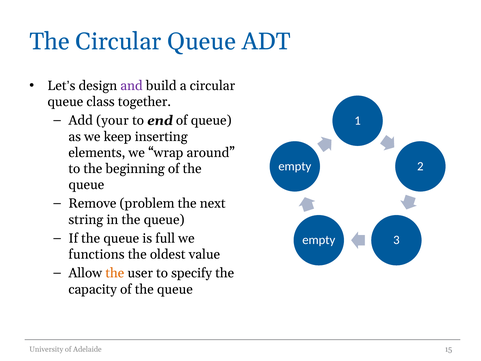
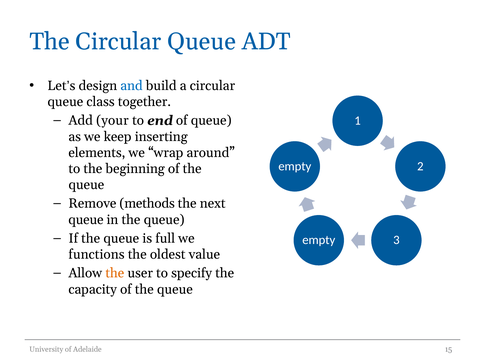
and colour: purple -> blue (132, 86)
problem: problem -> methods (147, 203)
string: string -> queue (86, 219)
